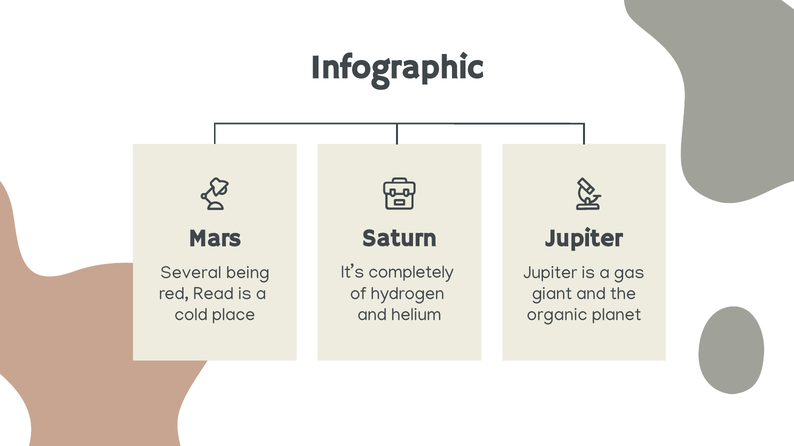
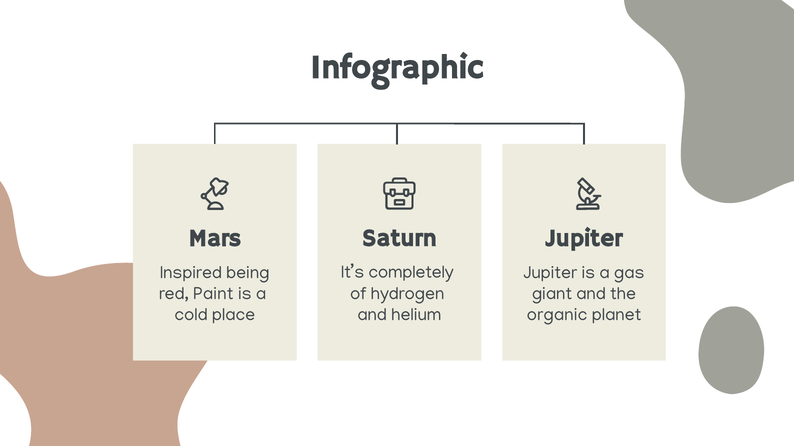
Several: Several -> Inspired (191, 273)
Read: Read -> Paint (213, 294)
